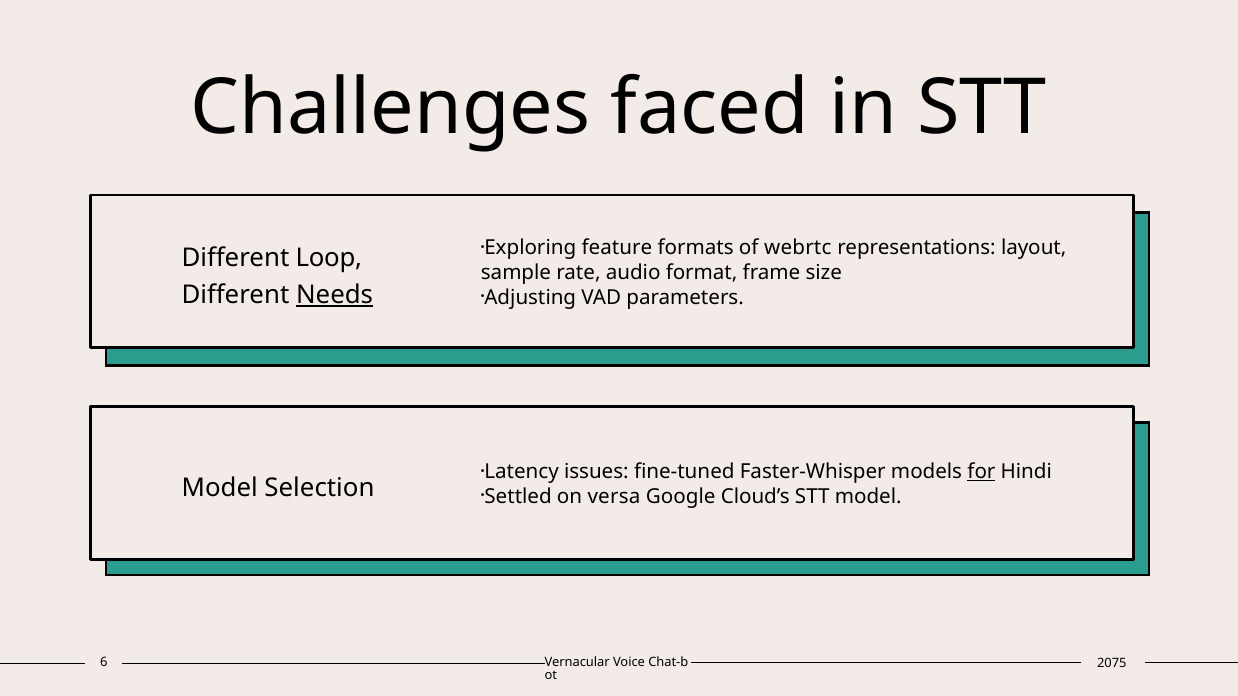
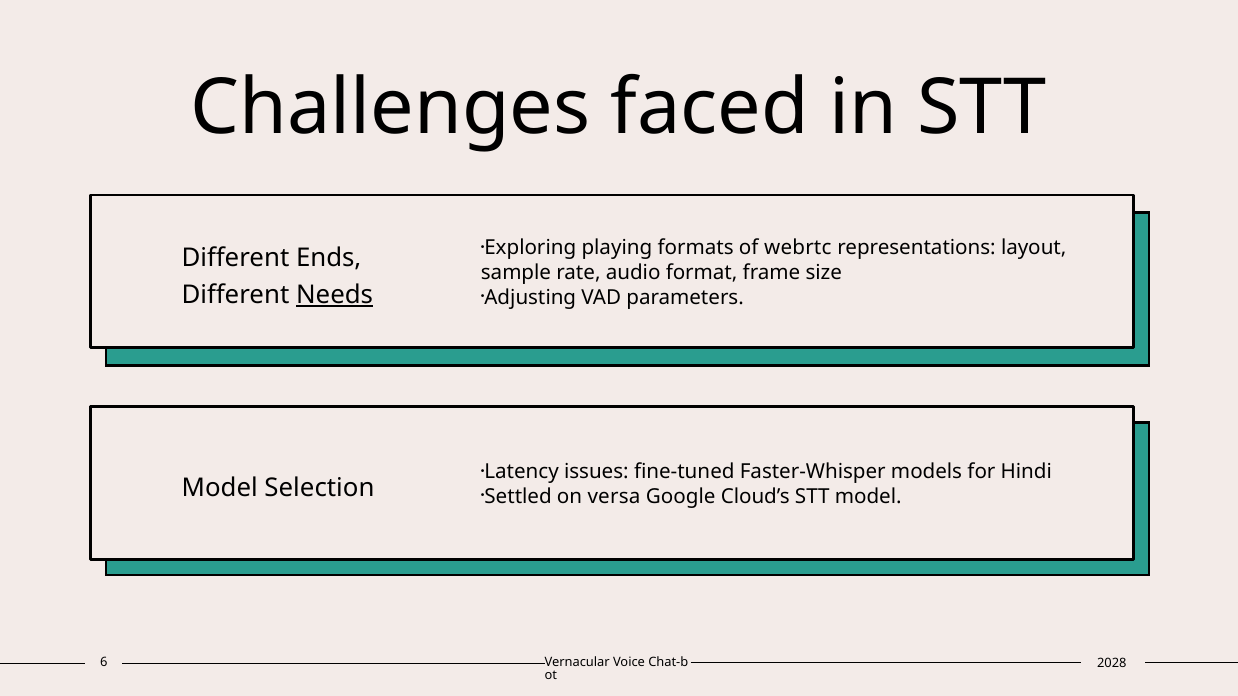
feature: feature -> playing (617, 248)
Loop: Loop -> Ends (329, 258)
for underline: present -> none (981, 472)
2075: 2075 -> 2028 (1112, 663)
